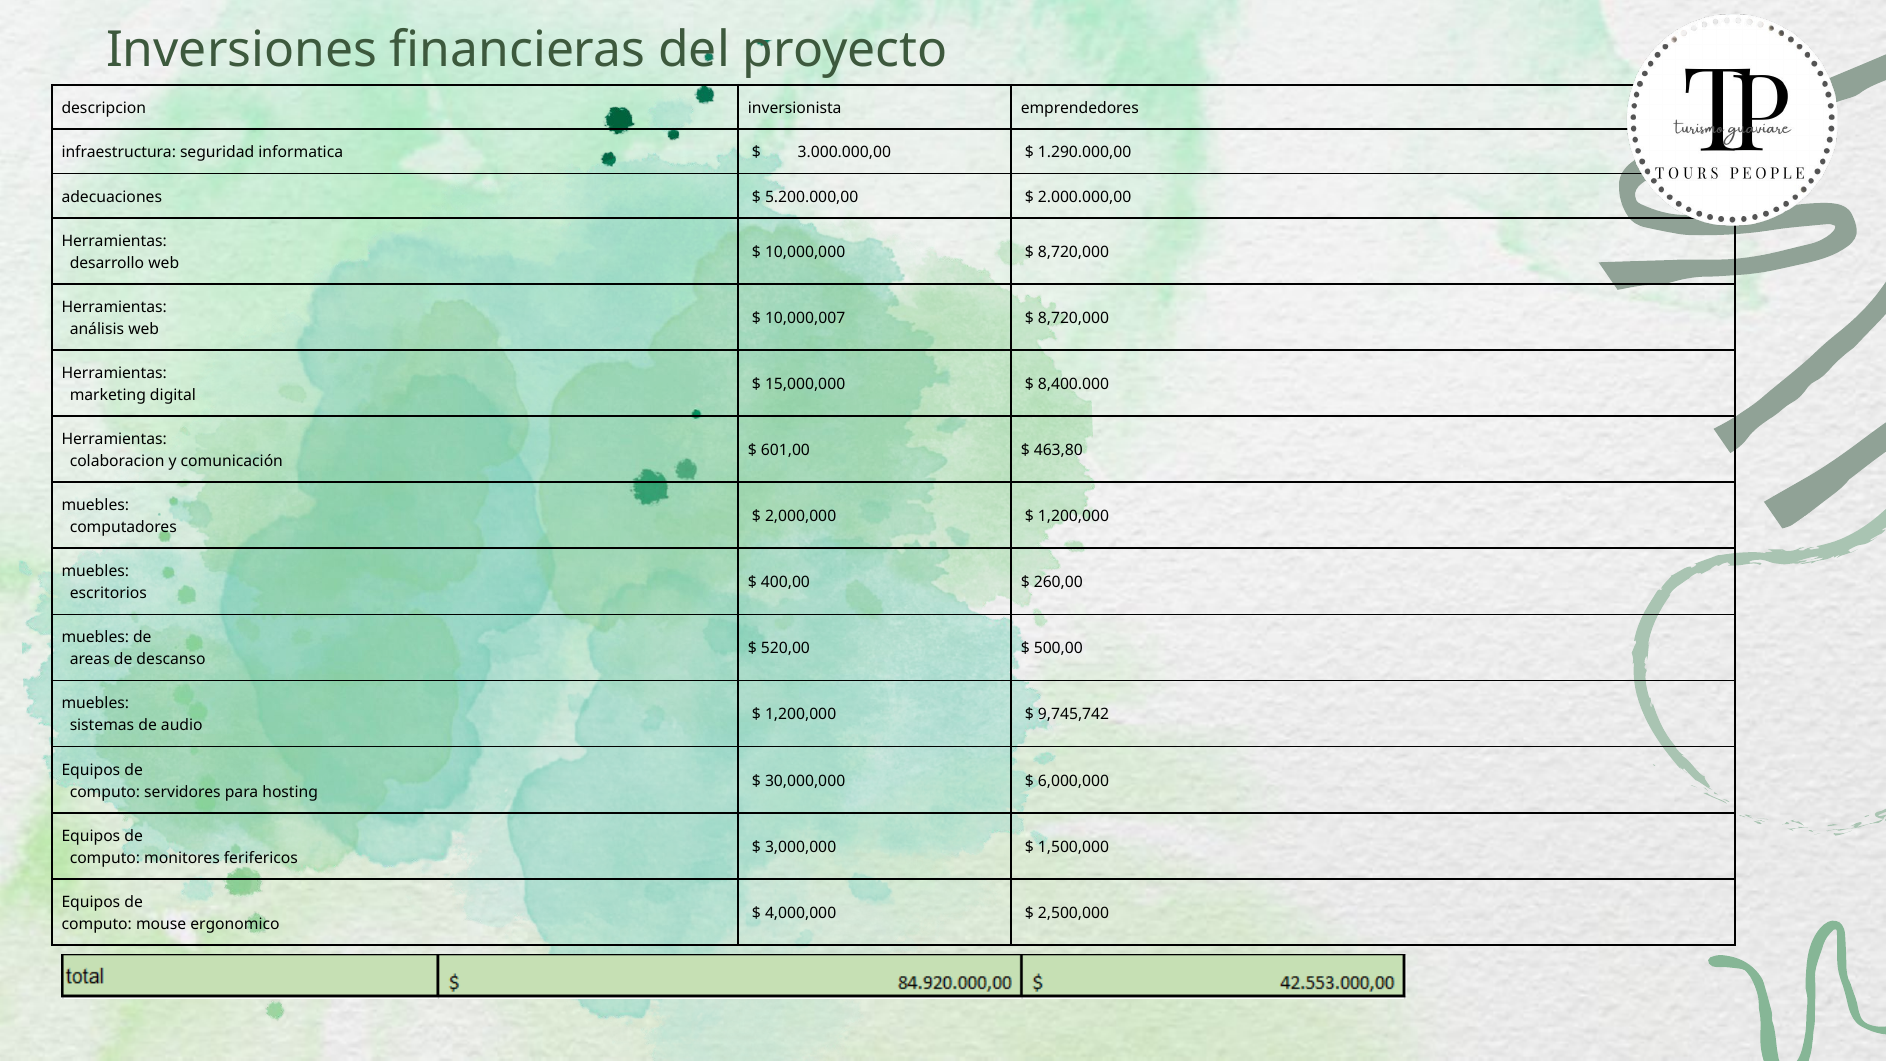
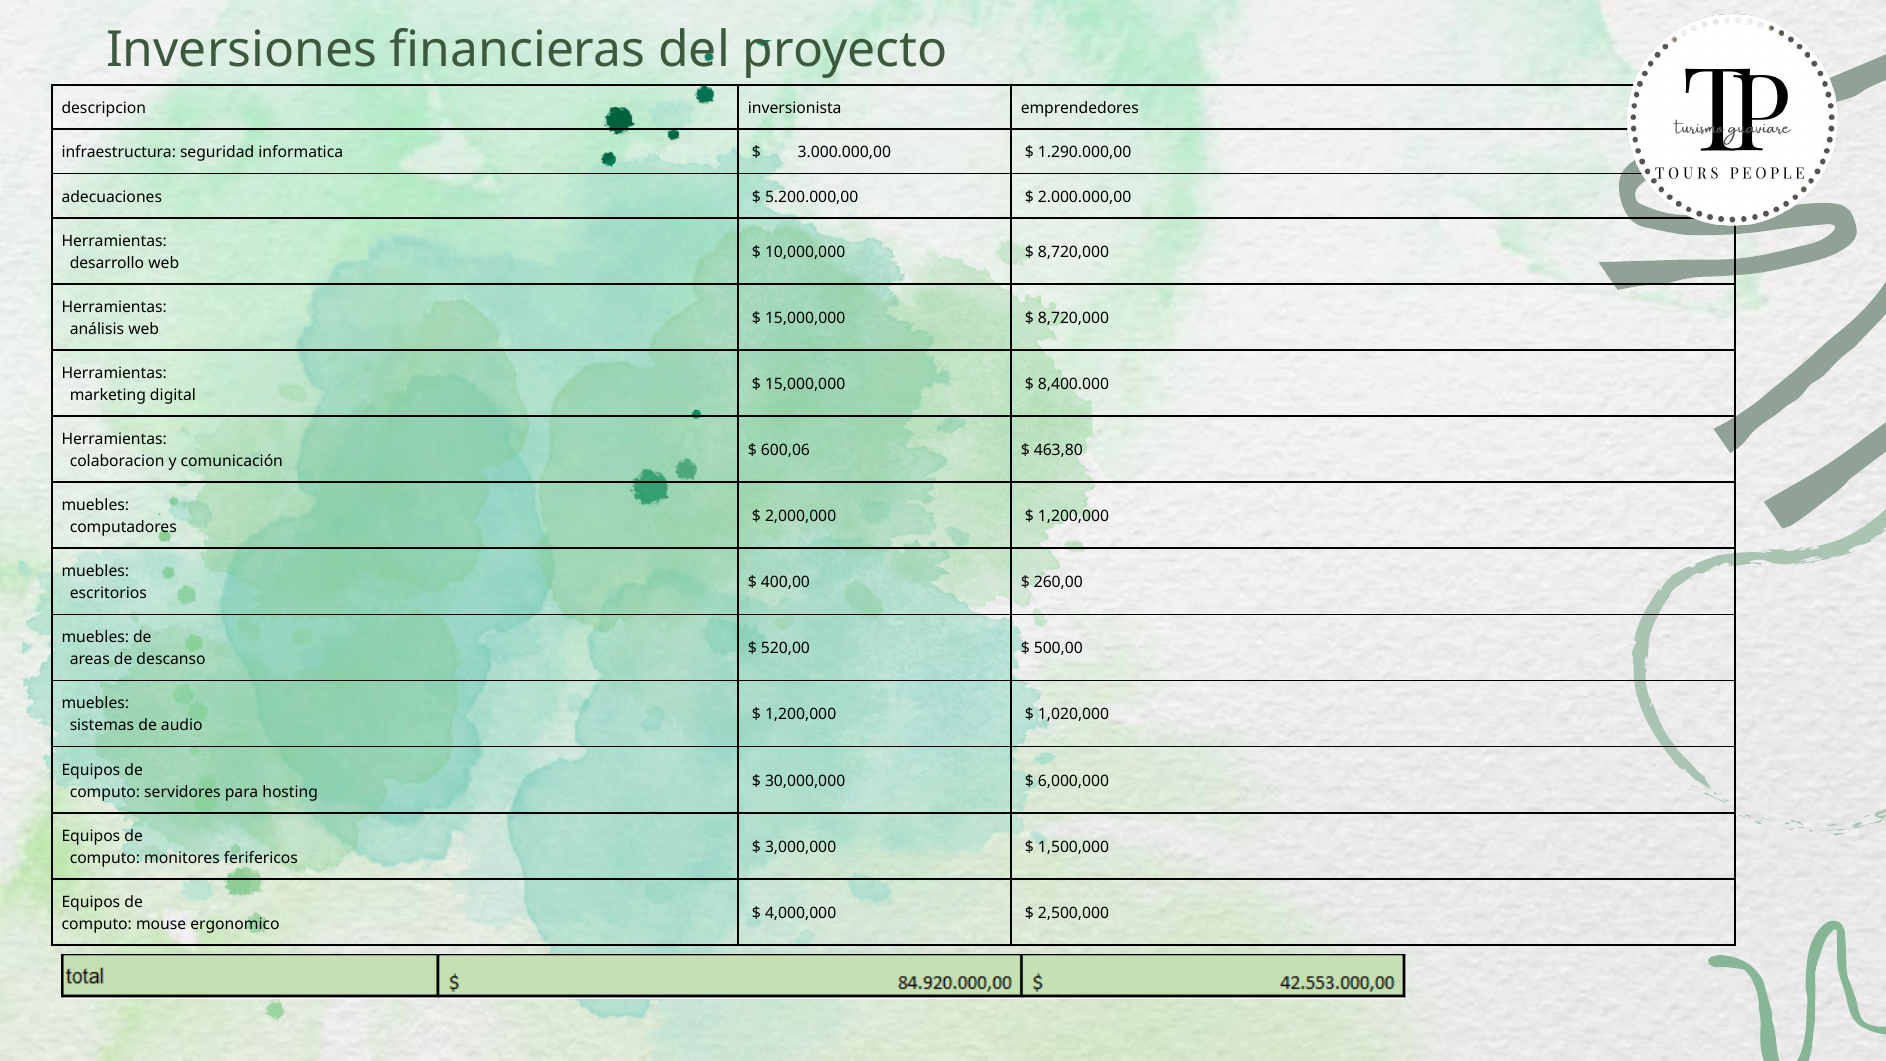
10,000,007: 10,000,007 -> 15,000,000 (805, 318)
601,00: 601,00 -> 600,06 (785, 450)
9,745,742: 9,745,742 -> 1,020,000 (1074, 715)
